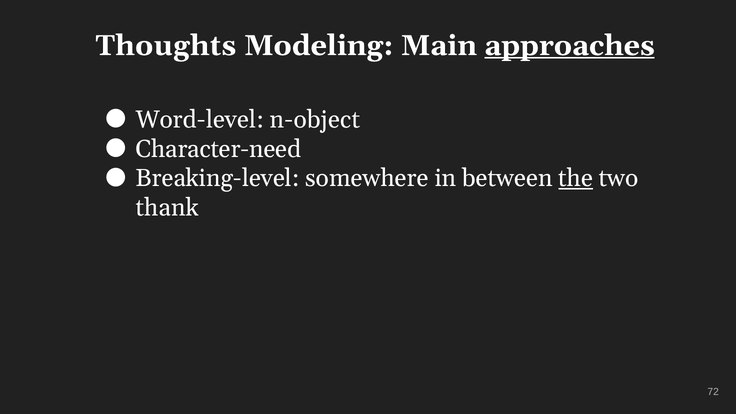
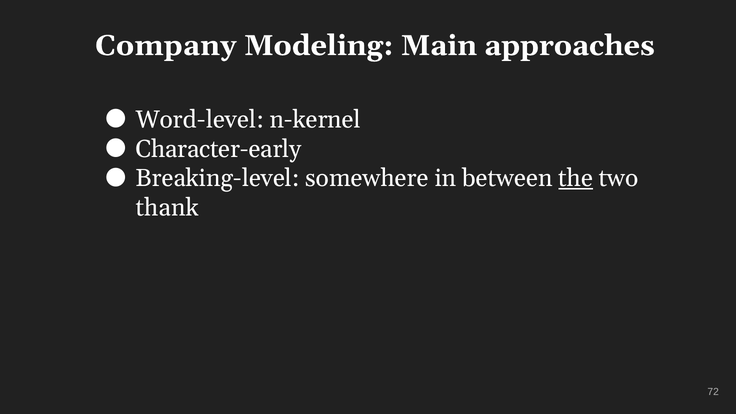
Thoughts: Thoughts -> Company (166, 46)
approaches underline: present -> none (570, 46)
n-object: n-object -> n-kernel (315, 120)
Character-need: Character-need -> Character-early (218, 149)
